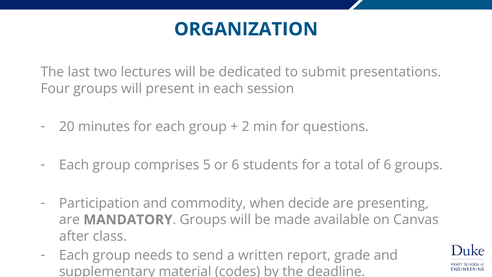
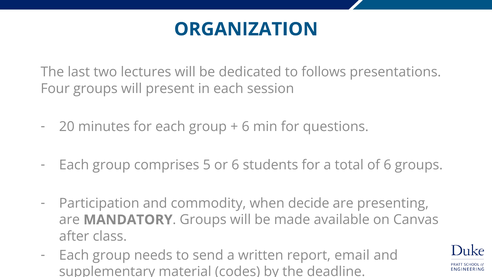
submit: submit -> follows (324, 72)
2: 2 -> 6 (246, 127)
grade: grade -> email (352, 255)
